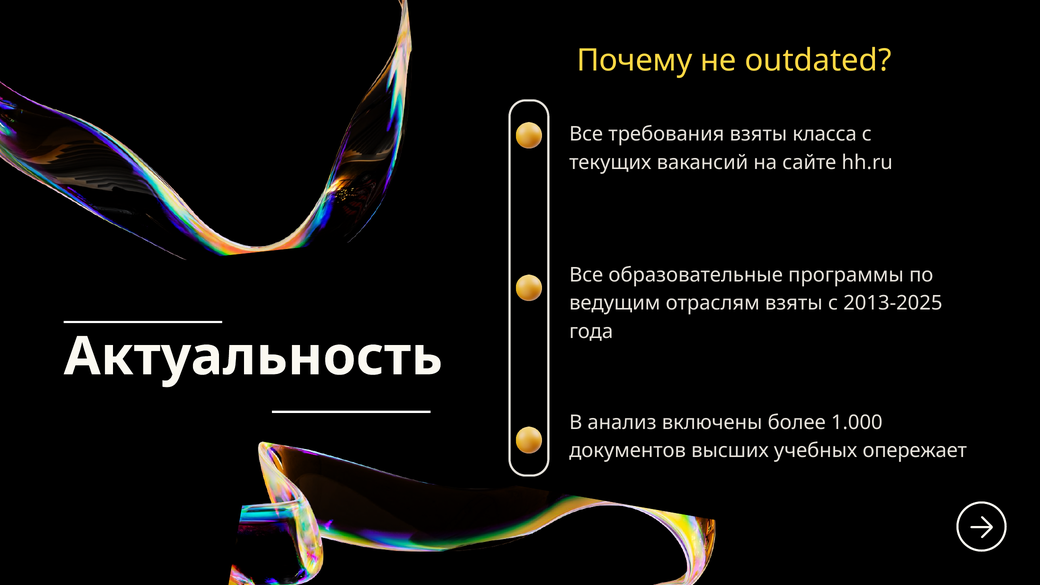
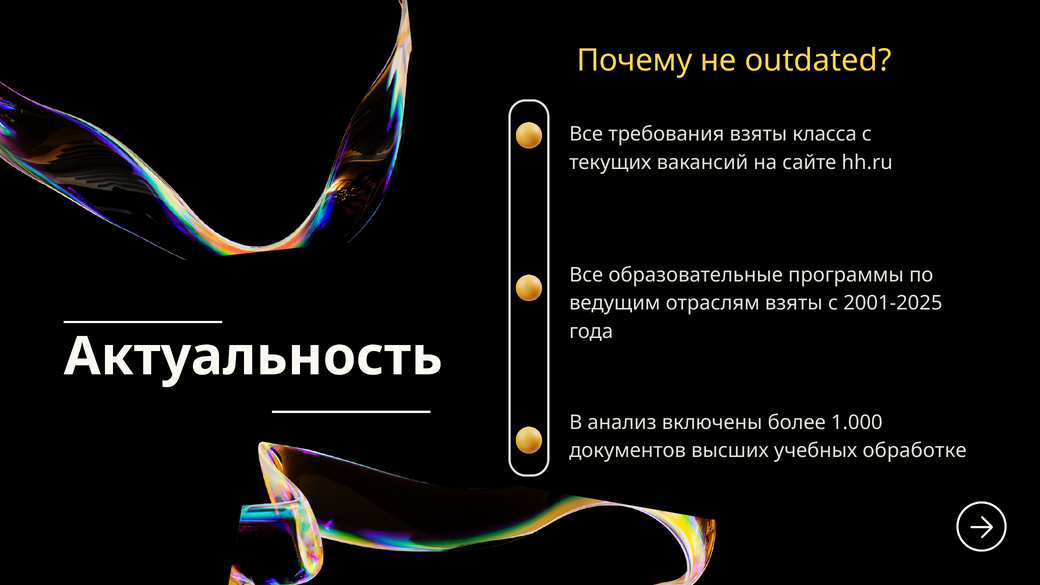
2013-2025: 2013-2025 -> 2001-2025 (893, 303)
опережает: опережает -> обработке (915, 451)
